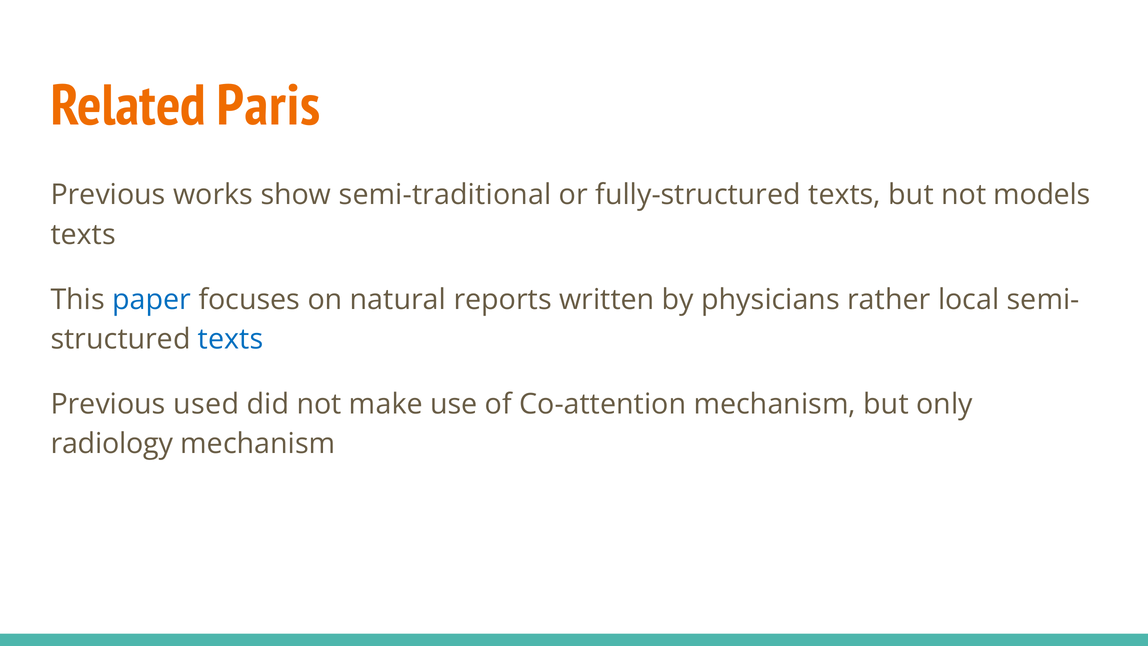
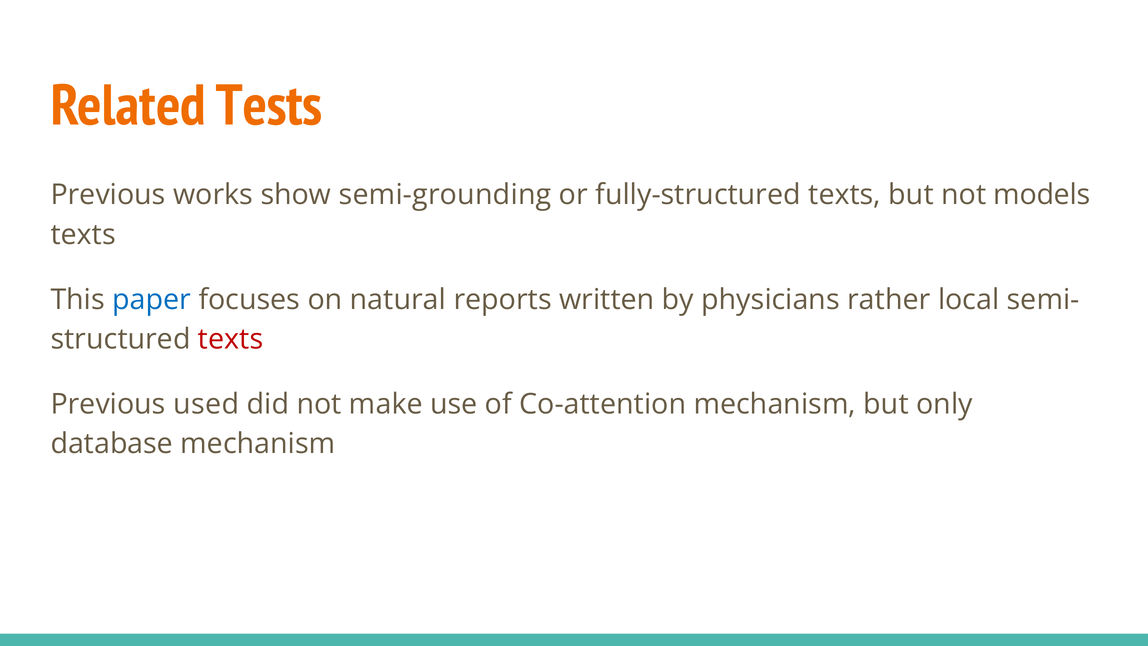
Paris: Paris -> Tests (269, 106)
semi-traditional: semi-traditional -> semi-grounding (445, 195)
texts colour: blue -> red (231, 339)
radiology: radiology -> database (112, 444)
